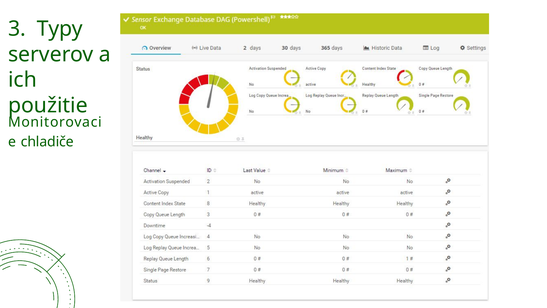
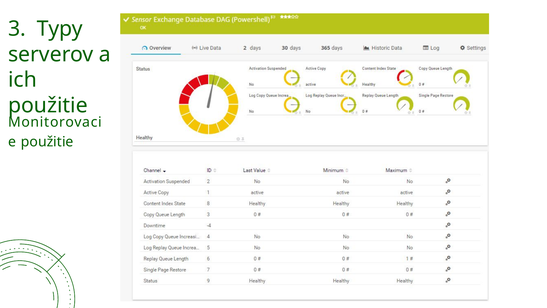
chladiče: chladiče -> použitie (47, 142)
